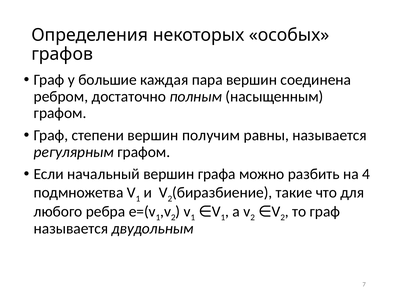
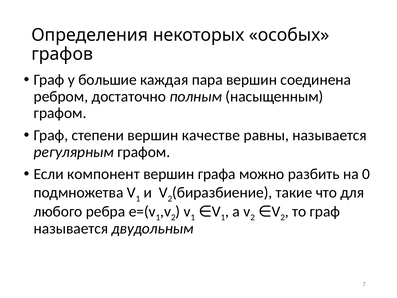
получим: получим -> качестве (211, 135)
начальный: начальный -> компонент (103, 174)
4: 4 -> 0 (366, 174)
